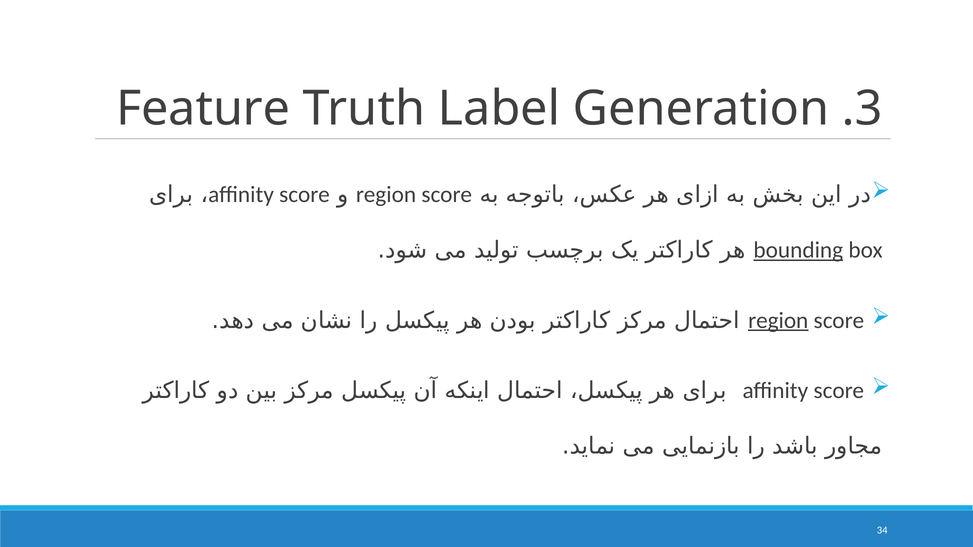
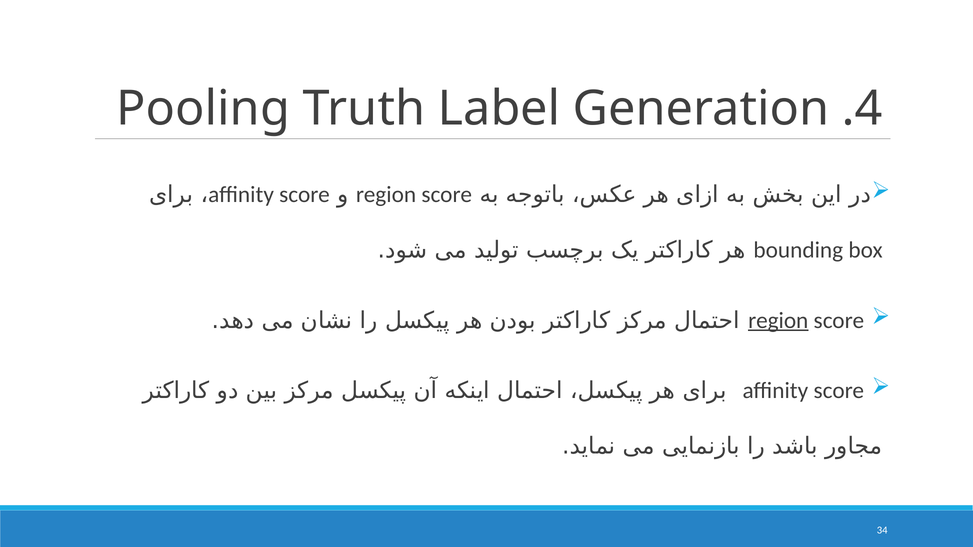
Feature: Feature -> Pooling (203, 109)
.3: .3 -> .4 (862, 109)
bounding underline: present -> none (798, 250)
